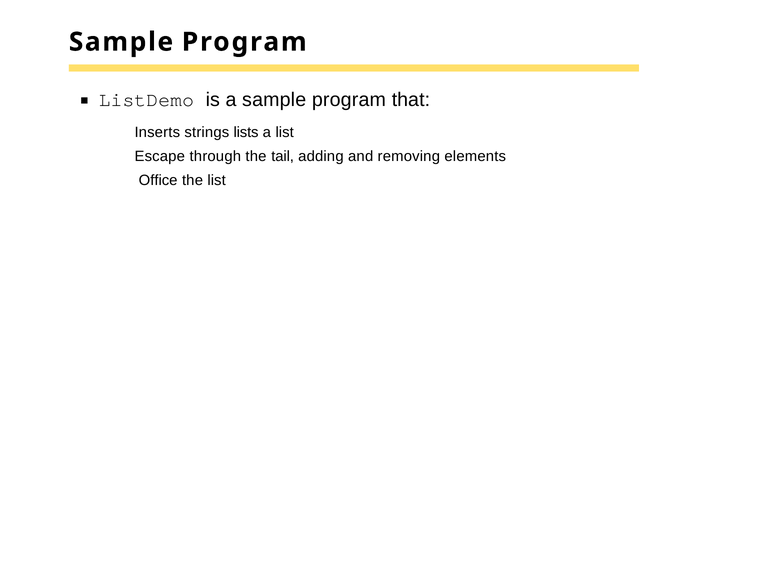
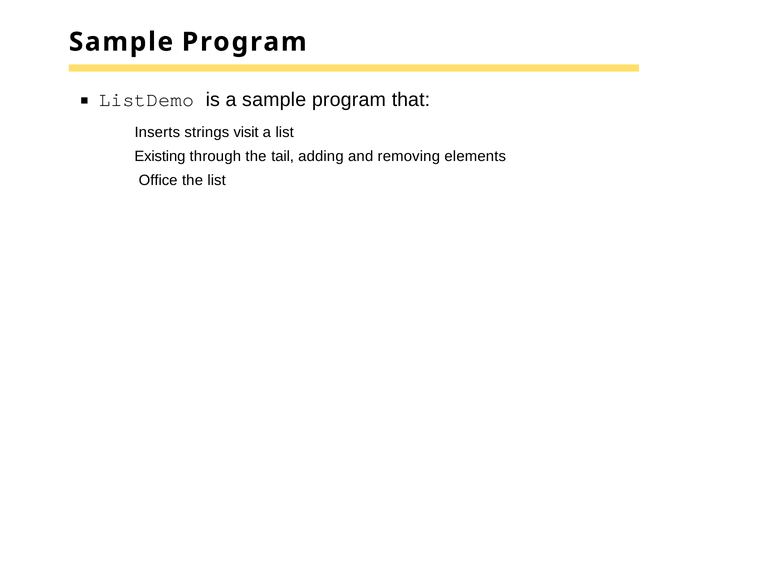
lists: lists -> visit (246, 132)
Escape: Escape -> Existing (160, 156)
